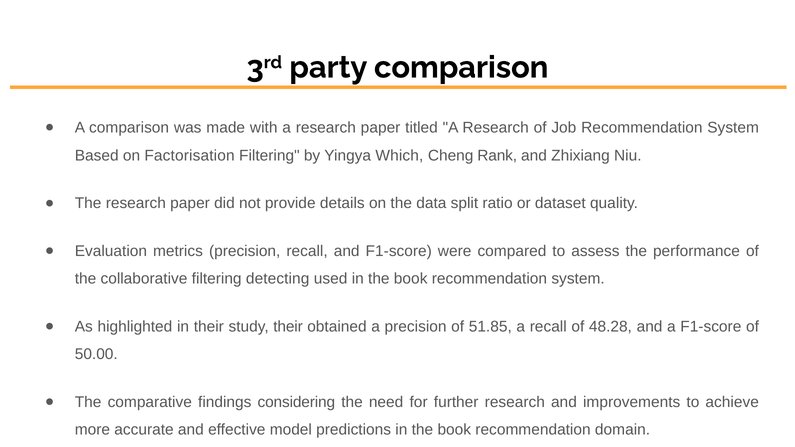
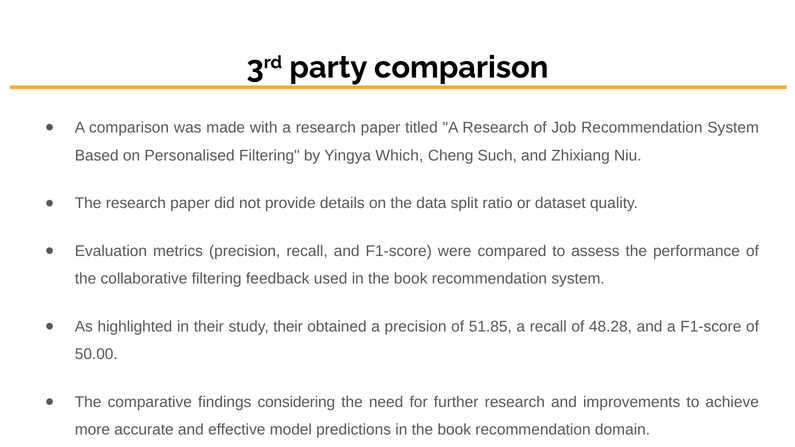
Factorisation: Factorisation -> Personalised (190, 156)
Rank: Rank -> Such (497, 156)
detecting: detecting -> feedback (278, 279)
